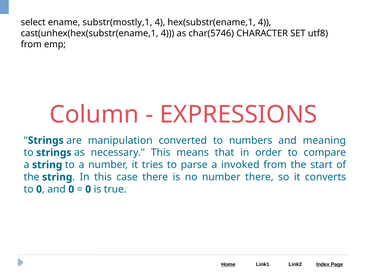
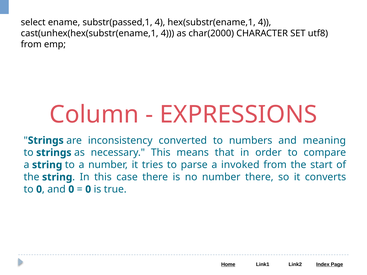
substr(mostly,1: substr(mostly,1 -> substr(passed,1 (117, 22)
char(5746: char(5746 -> char(2000 (211, 33)
manipulation: manipulation -> inconsistency (120, 141)
